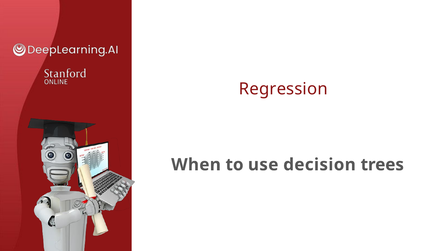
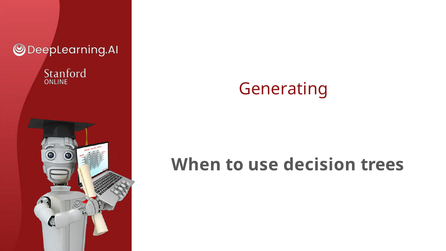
Regression: Regression -> Generating (283, 89)
